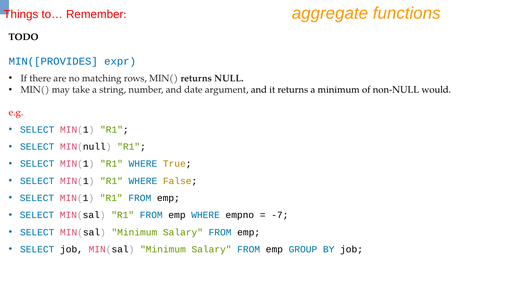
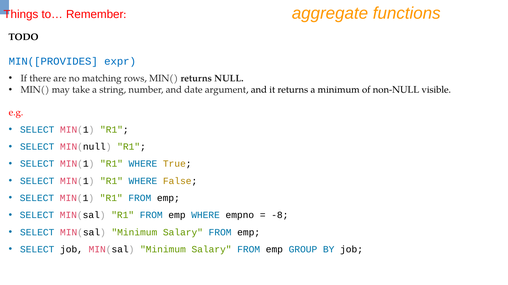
would: would -> visible (436, 90)
-7: -7 -> -8 (280, 216)
